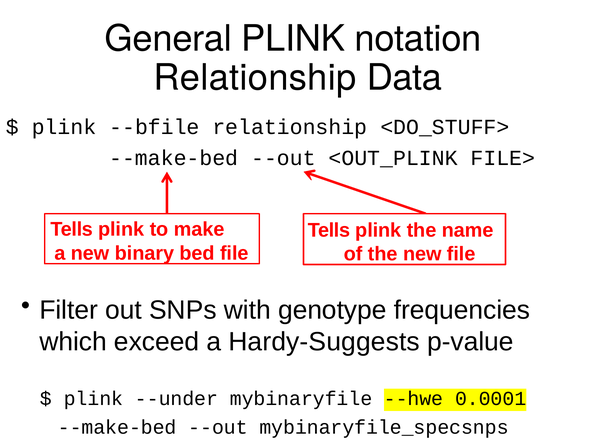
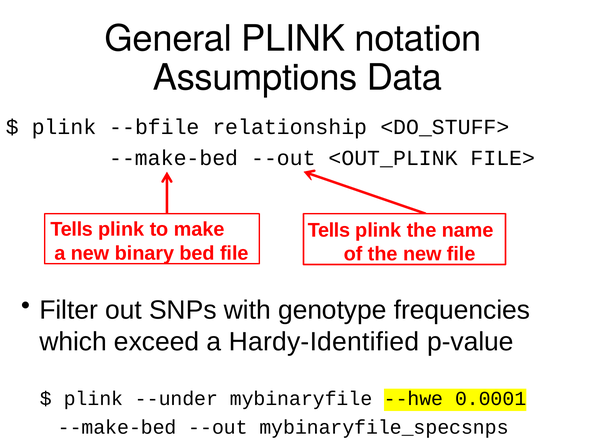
Relationship: Relationship -> Assumptions (255, 78)
Hardy-Suggests: Hardy-Suggests -> Hardy-Identified (324, 341)
